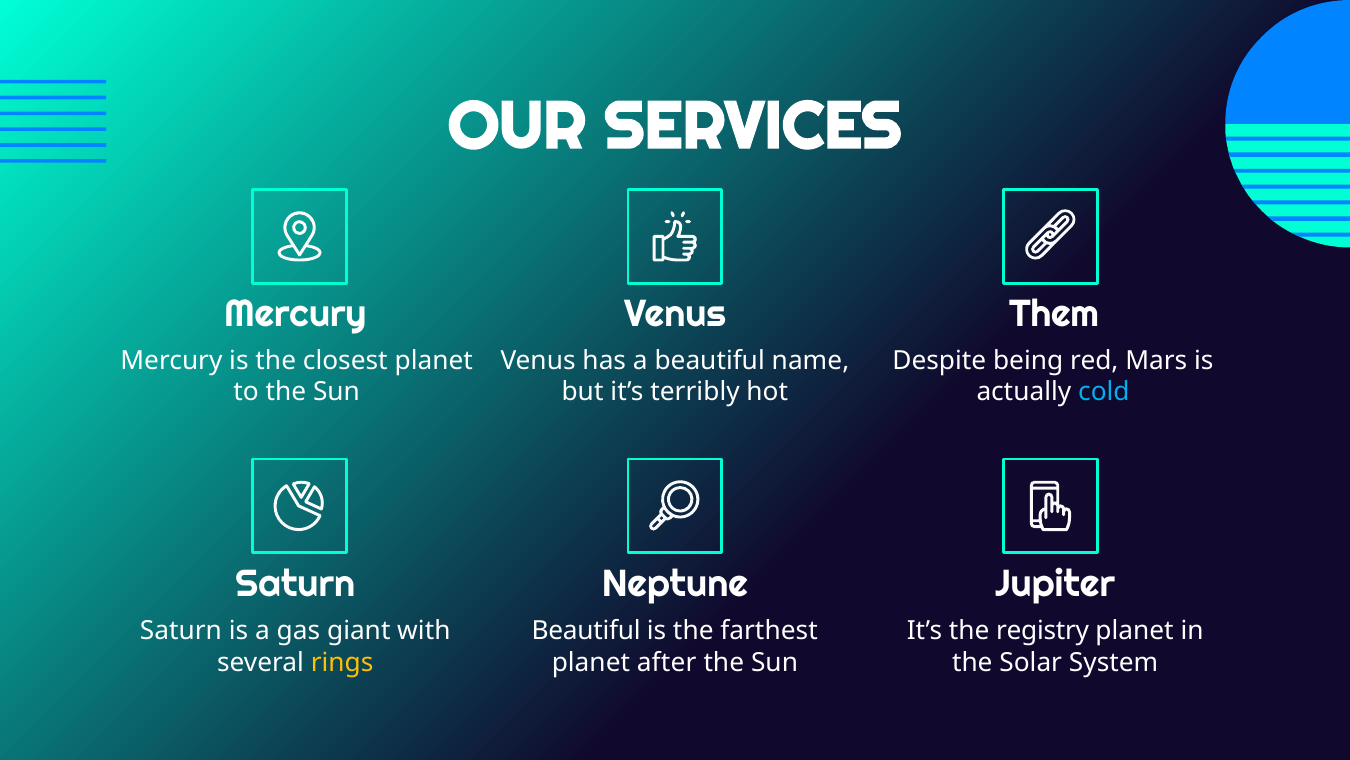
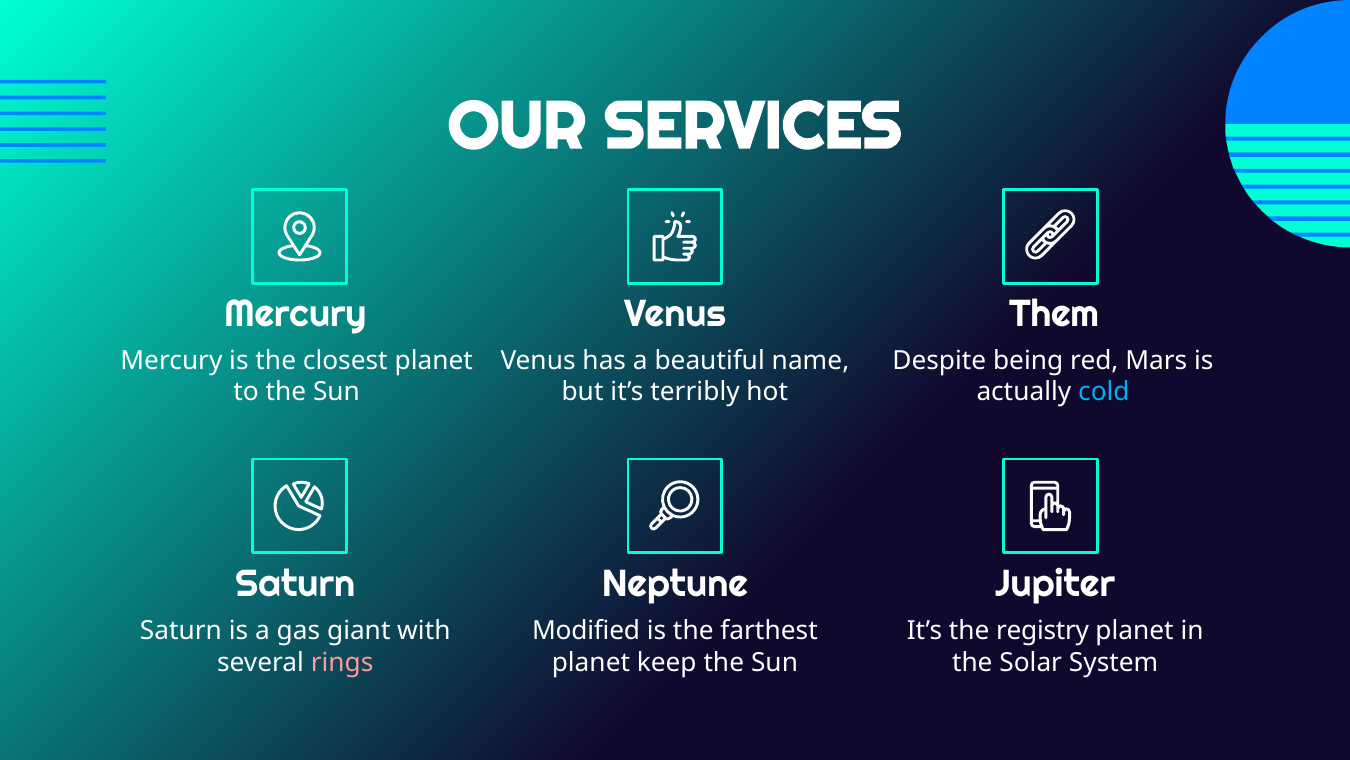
Beautiful: Beautiful -> Modified (586, 631)
rings colour: yellow -> pink (342, 662)
after: after -> keep (667, 662)
